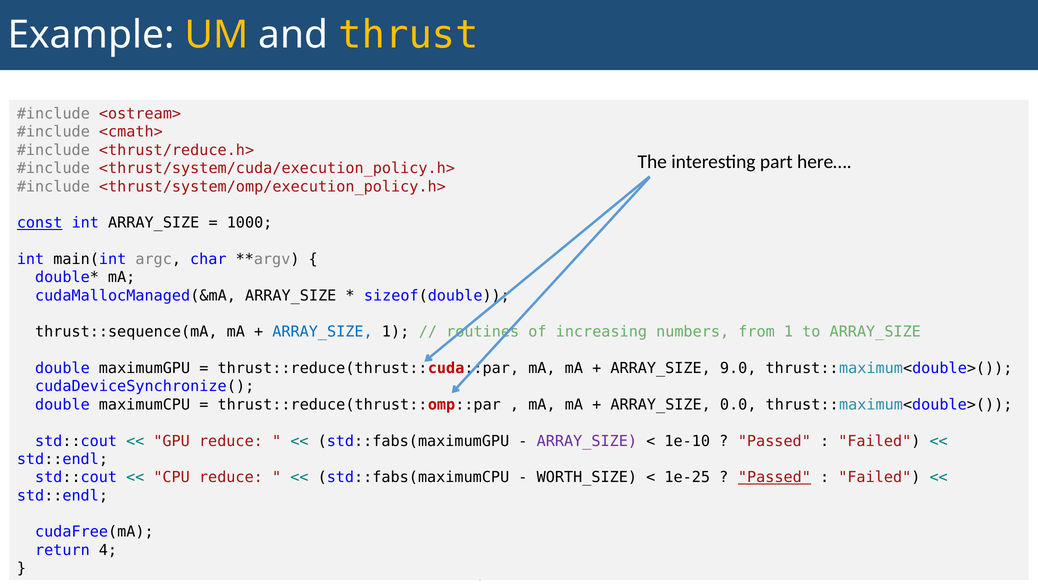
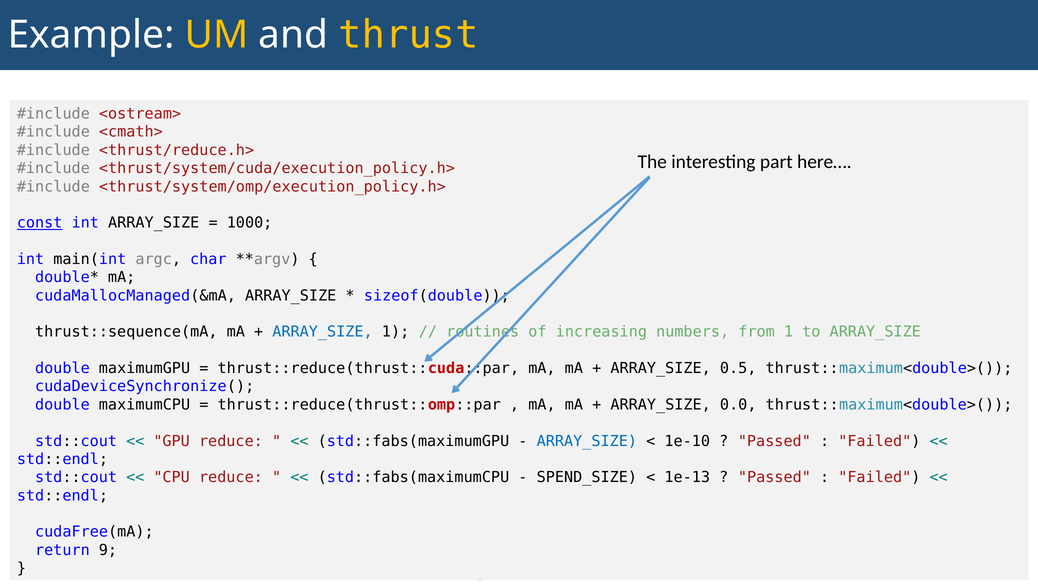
9.0: 9.0 -> 0.5 (738, 368)
ARRAY_SIZE colour: purple -> blue (587, 441)
WORTH_SIZE: WORTH_SIZE -> SPEND_SIZE (587, 477)
1e-25: 1e-25 -> 1e-13 (687, 477)
Passed underline: present -> none (774, 477)
4: 4 -> 9 (108, 550)
